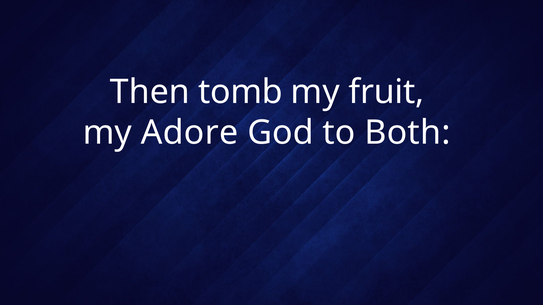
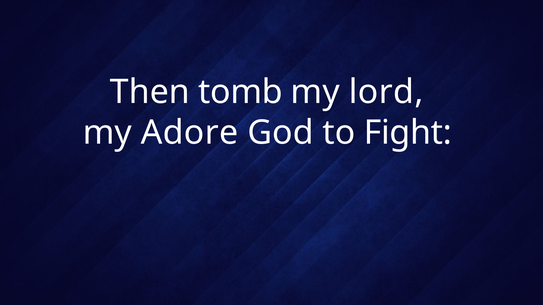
fruit: fruit -> lord (386, 92)
Both: Both -> Fight (408, 133)
